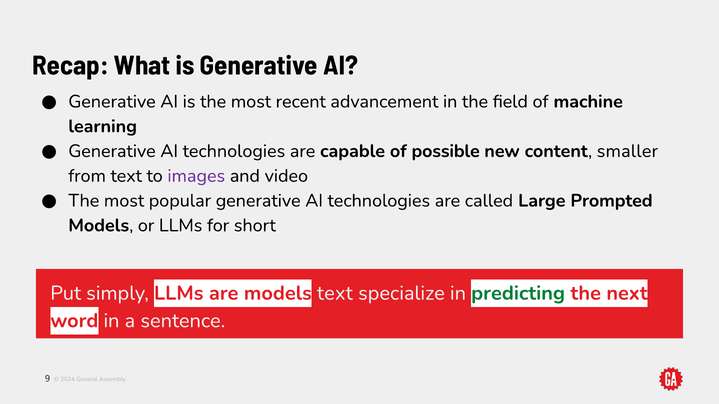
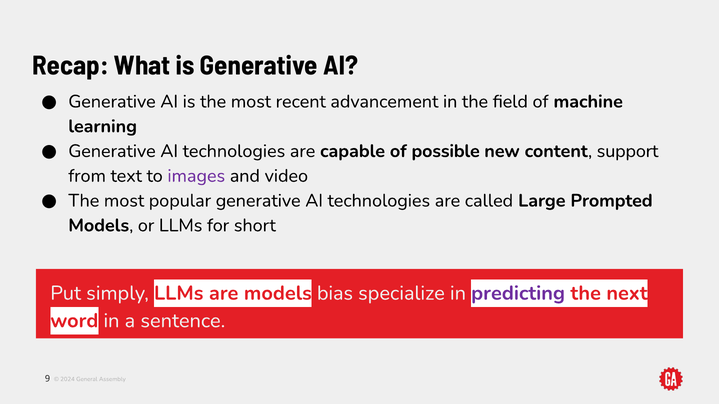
smaller: smaller -> support (628, 151)
models text: text -> bias (335, 293)
predicting colour: green -> purple (518, 293)
